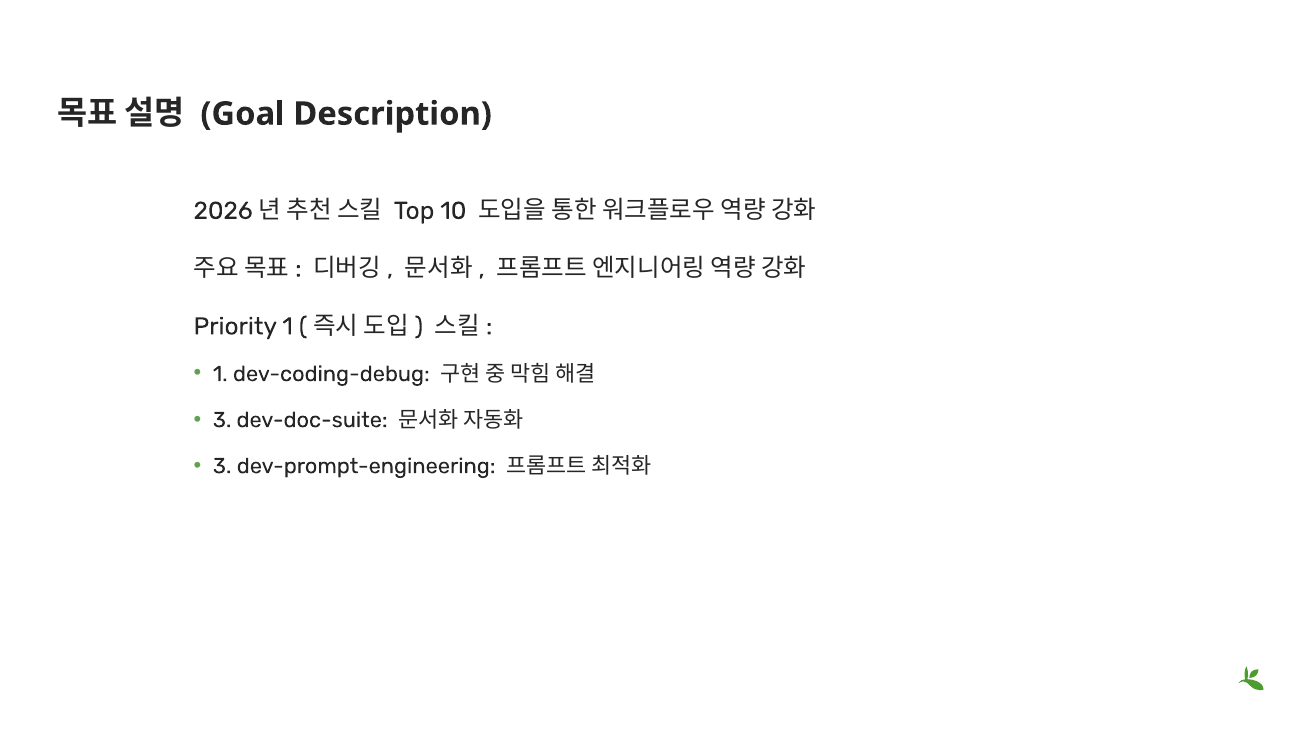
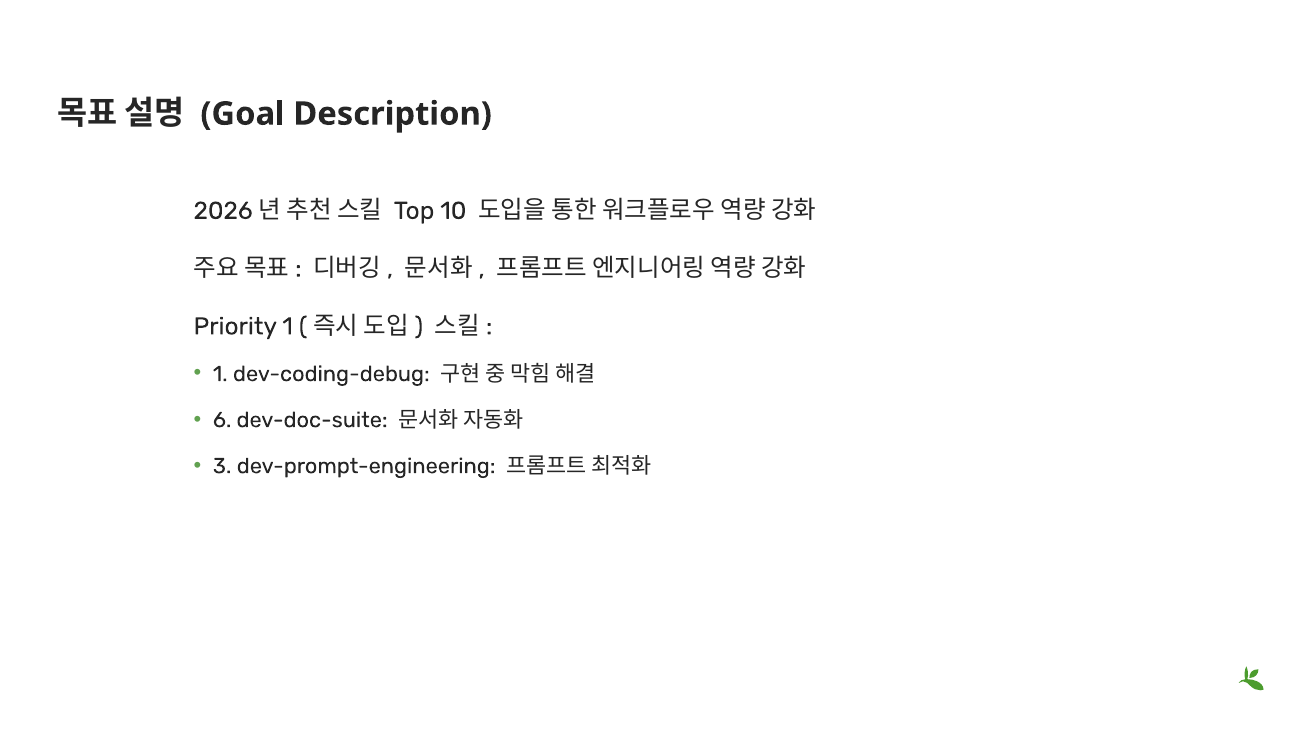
3: 3 -> 6 (222, 420)
